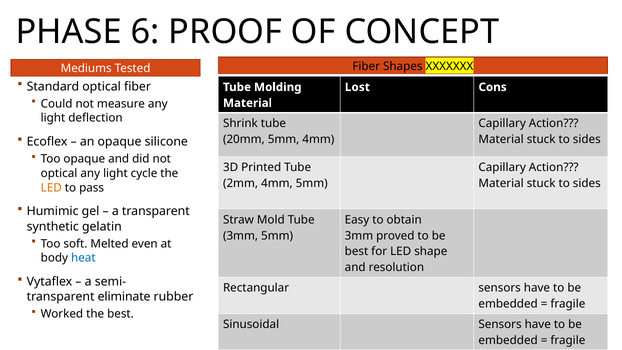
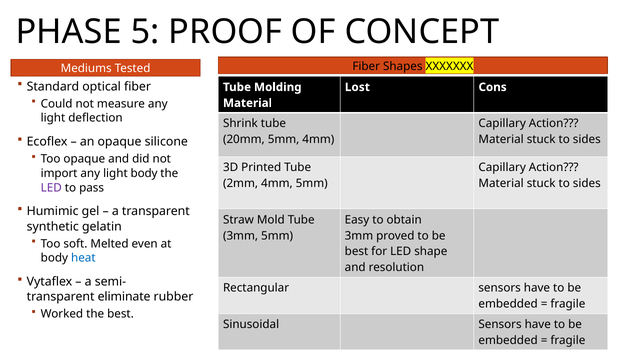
6: 6 -> 5 (145, 32)
optical: optical -> import (59, 173)
light cycle: cycle -> body (144, 173)
LED colour: orange -> purple (51, 188)
